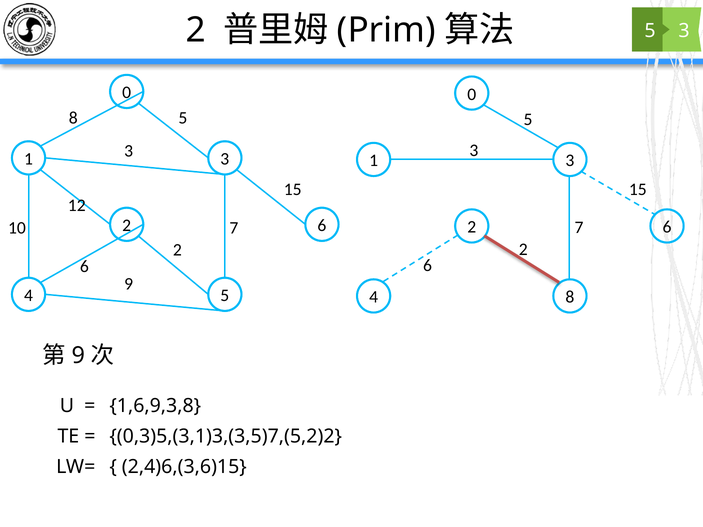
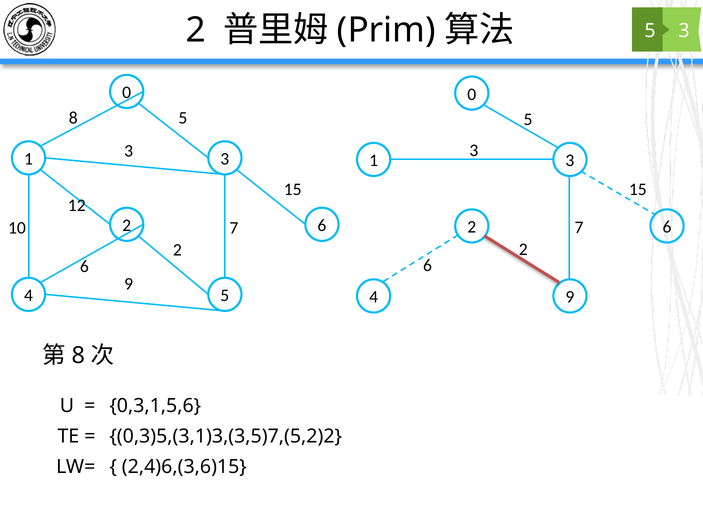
4 8: 8 -> 9 (570, 297)
9: 9 -> 8 (78, 356)
1,6,9,3,8: 1,6,9,3,8 -> 0,3,1,5,6 (155, 406)
